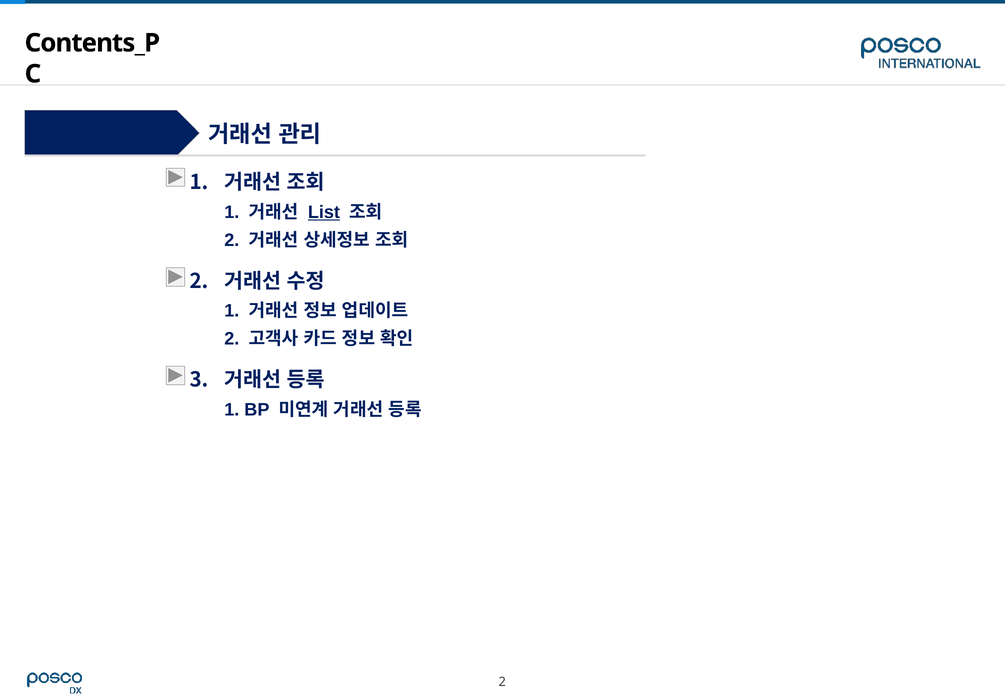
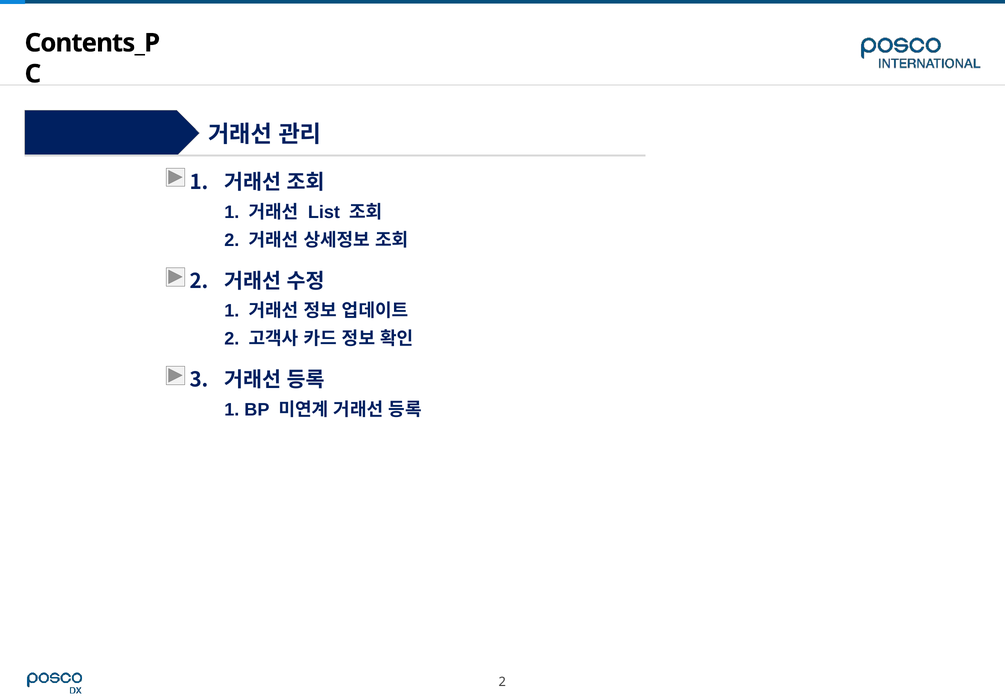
List underline: present -> none (324, 212)
